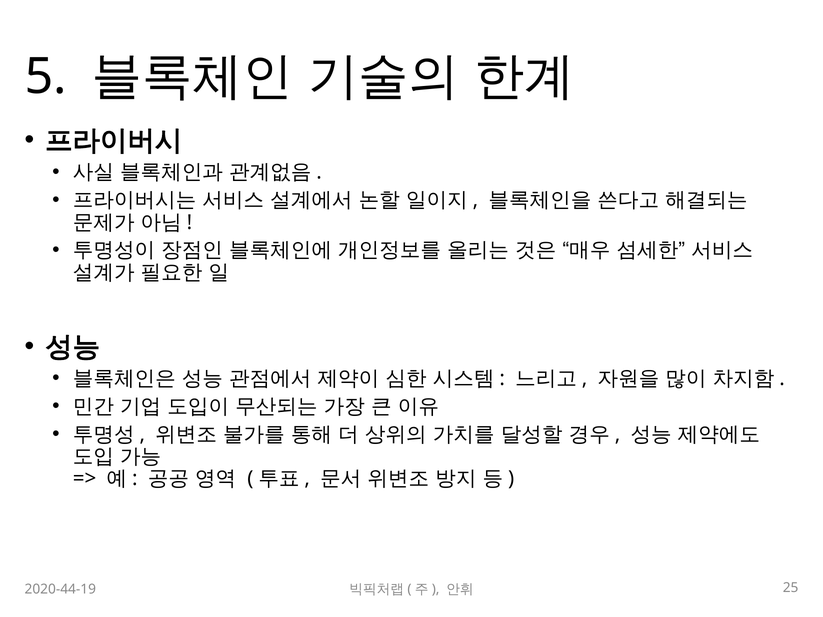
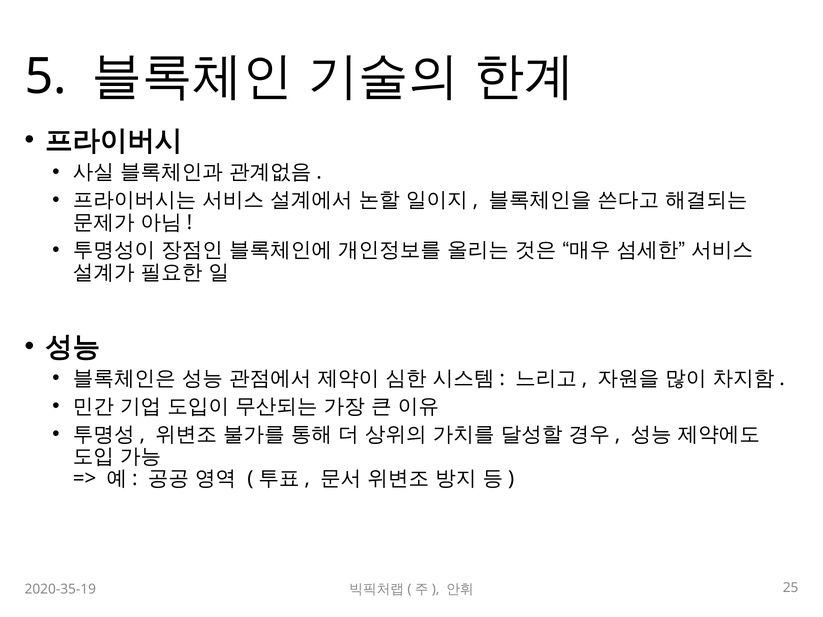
2020-44-19: 2020-44-19 -> 2020-35-19 (60, 589)
